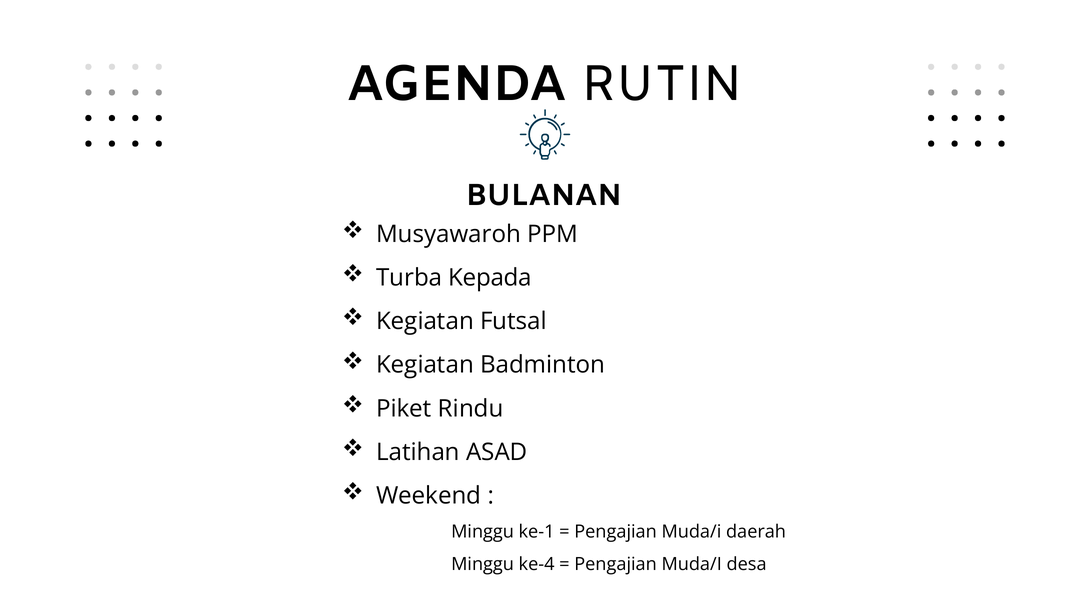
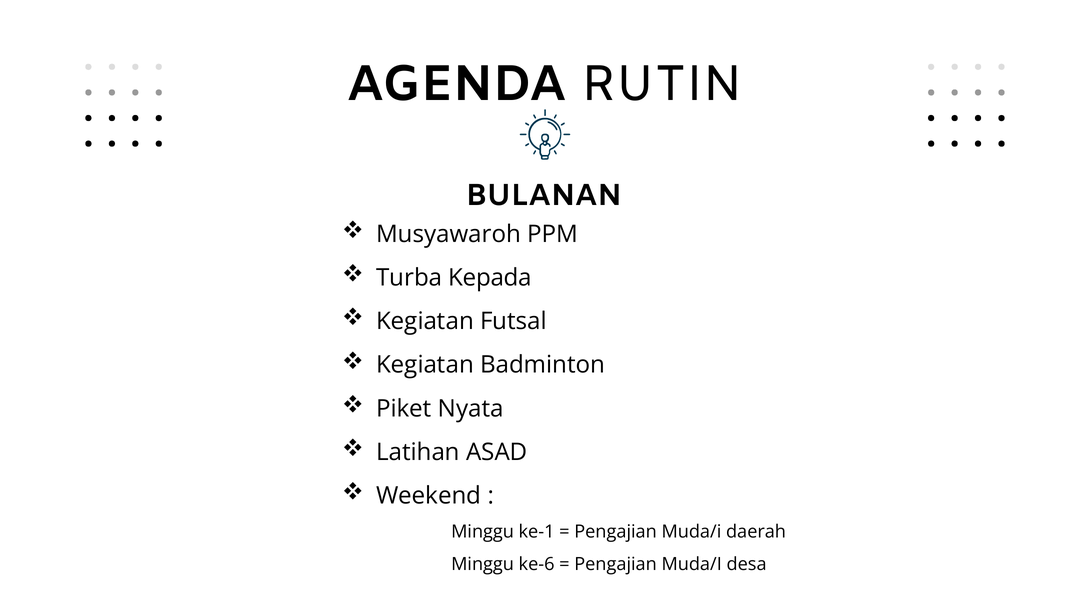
Rindu: Rindu -> Nyata (471, 409)
ke-4: ke-4 -> ke-6 (537, 564)
